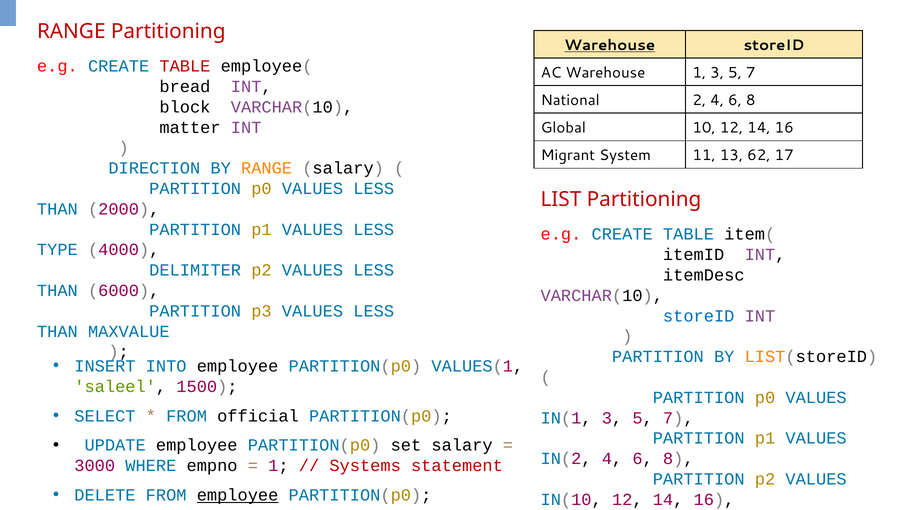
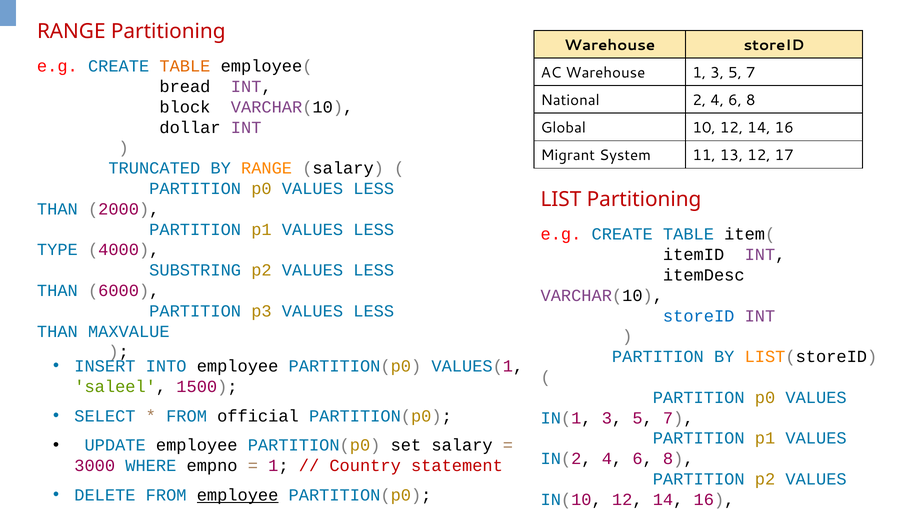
Warehouse underline: present -> none (610, 45)
TABLE colour: red -> orange (185, 66)
matter: matter -> dollar (190, 127)
13 62: 62 -> 12 (759, 156)
DIRECTION: DIRECTION -> TRUNCATED (154, 168)
DELIMITER: DELIMITER -> SUBSTRING (195, 270)
Systems: Systems -> Country (365, 466)
